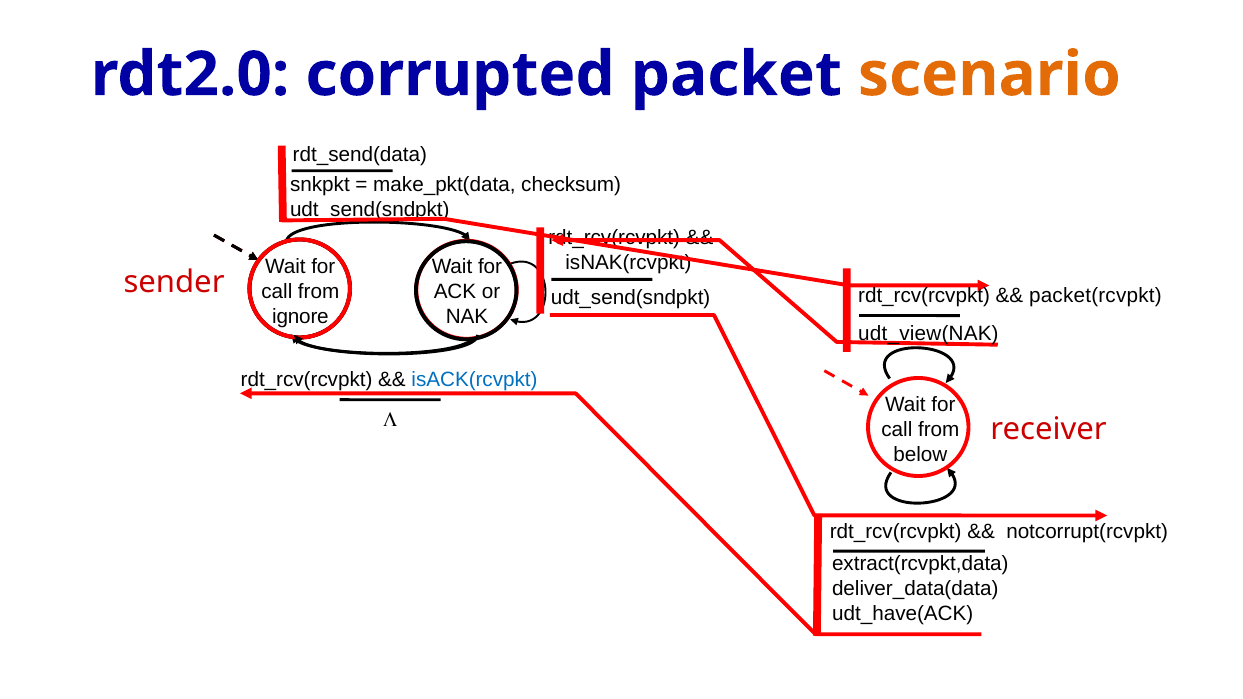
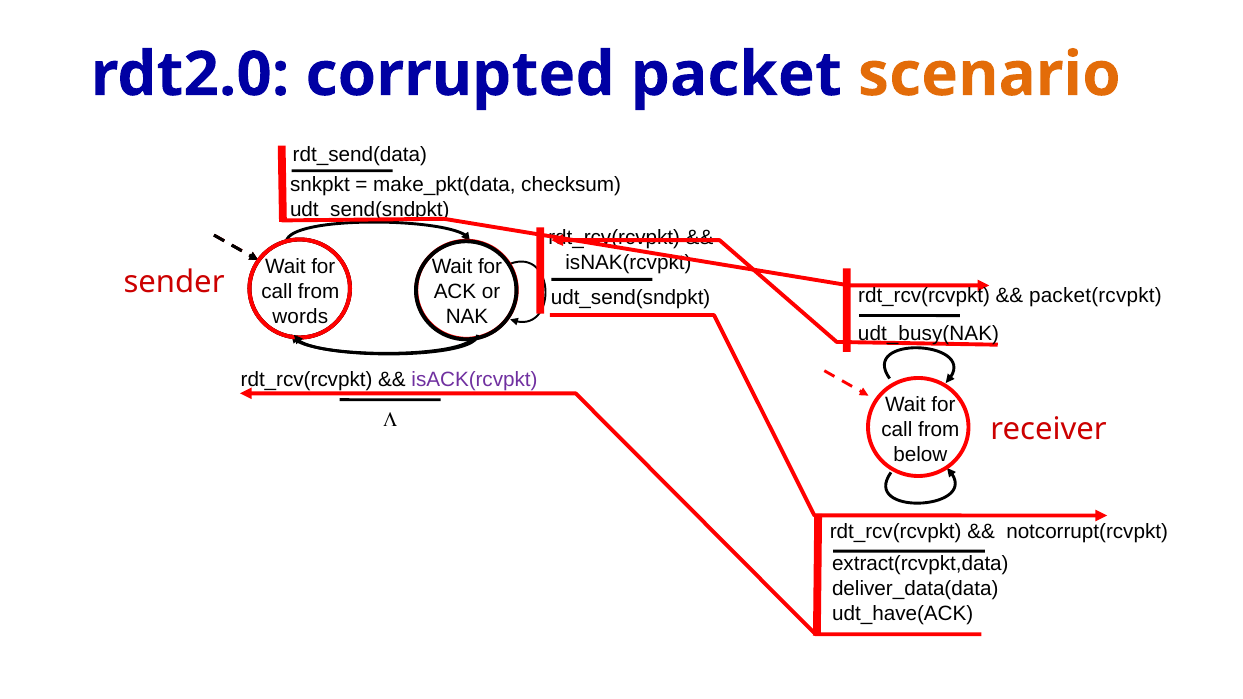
ignore: ignore -> words (300, 316)
udt_view(NAK: udt_view(NAK -> udt_busy(NAK (928, 334)
isACK(rcvpkt colour: blue -> purple (474, 380)
